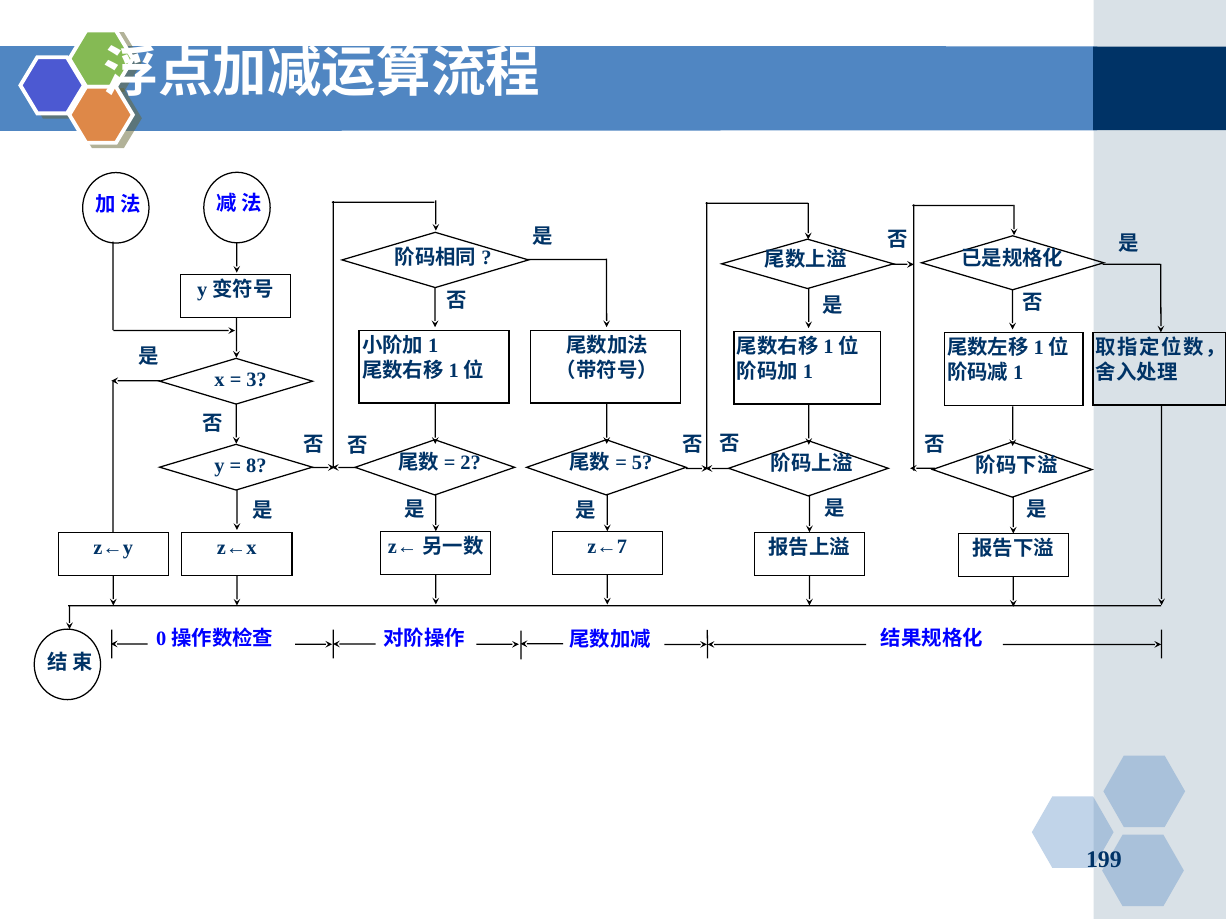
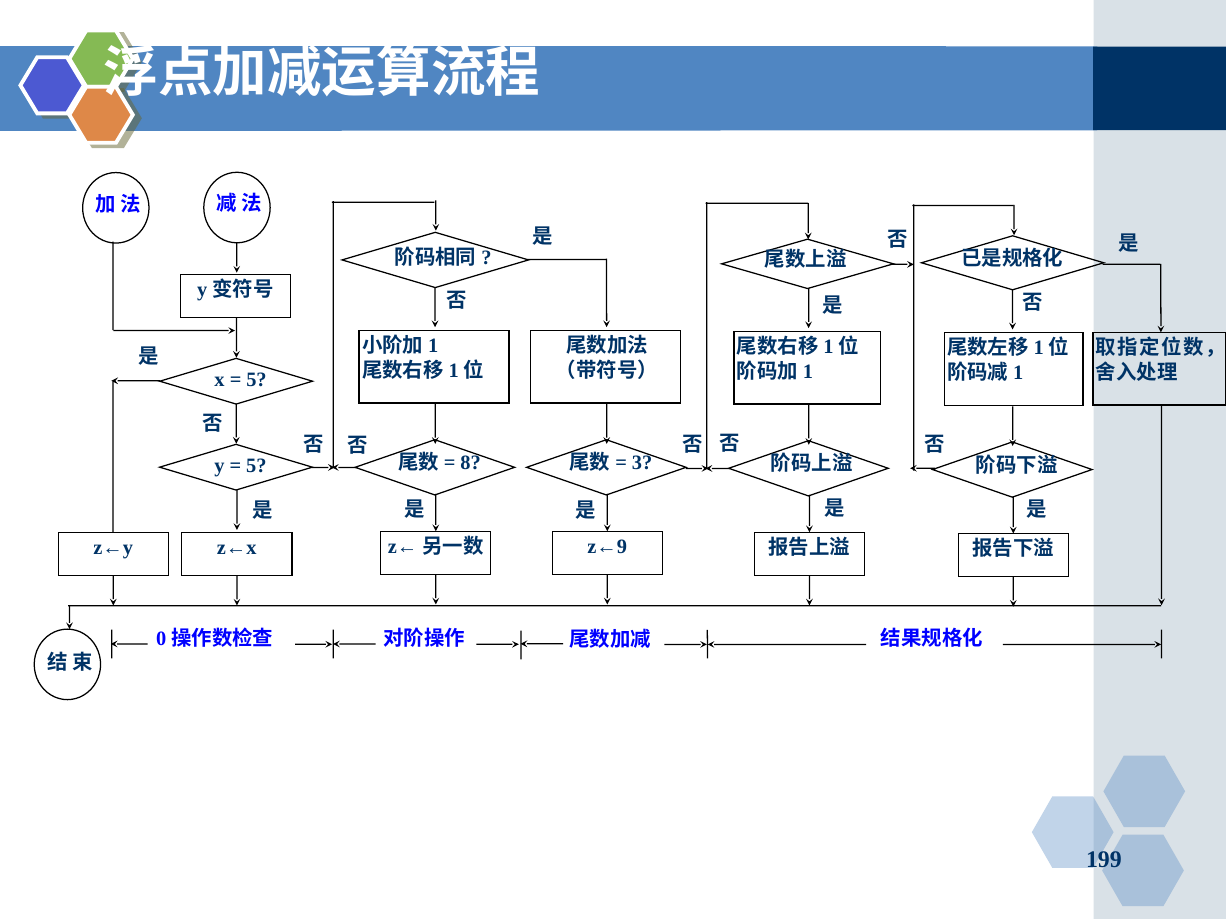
3: 3 -> 5 (256, 380)
2: 2 -> 8 (471, 463)
5: 5 -> 3 (642, 463)
8: 8 -> 5 (256, 466)
z←7: z←7 -> z←9 (607, 547)
